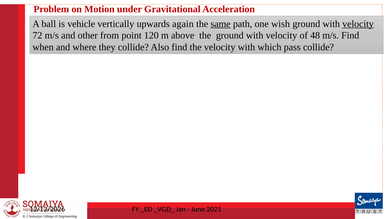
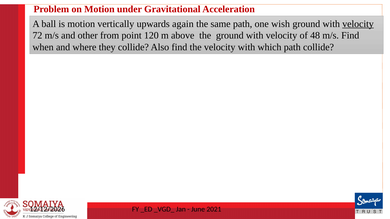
is vehicle: vehicle -> motion (81, 24)
same underline: present -> none (221, 24)
which pass: pass -> path (292, 47)
